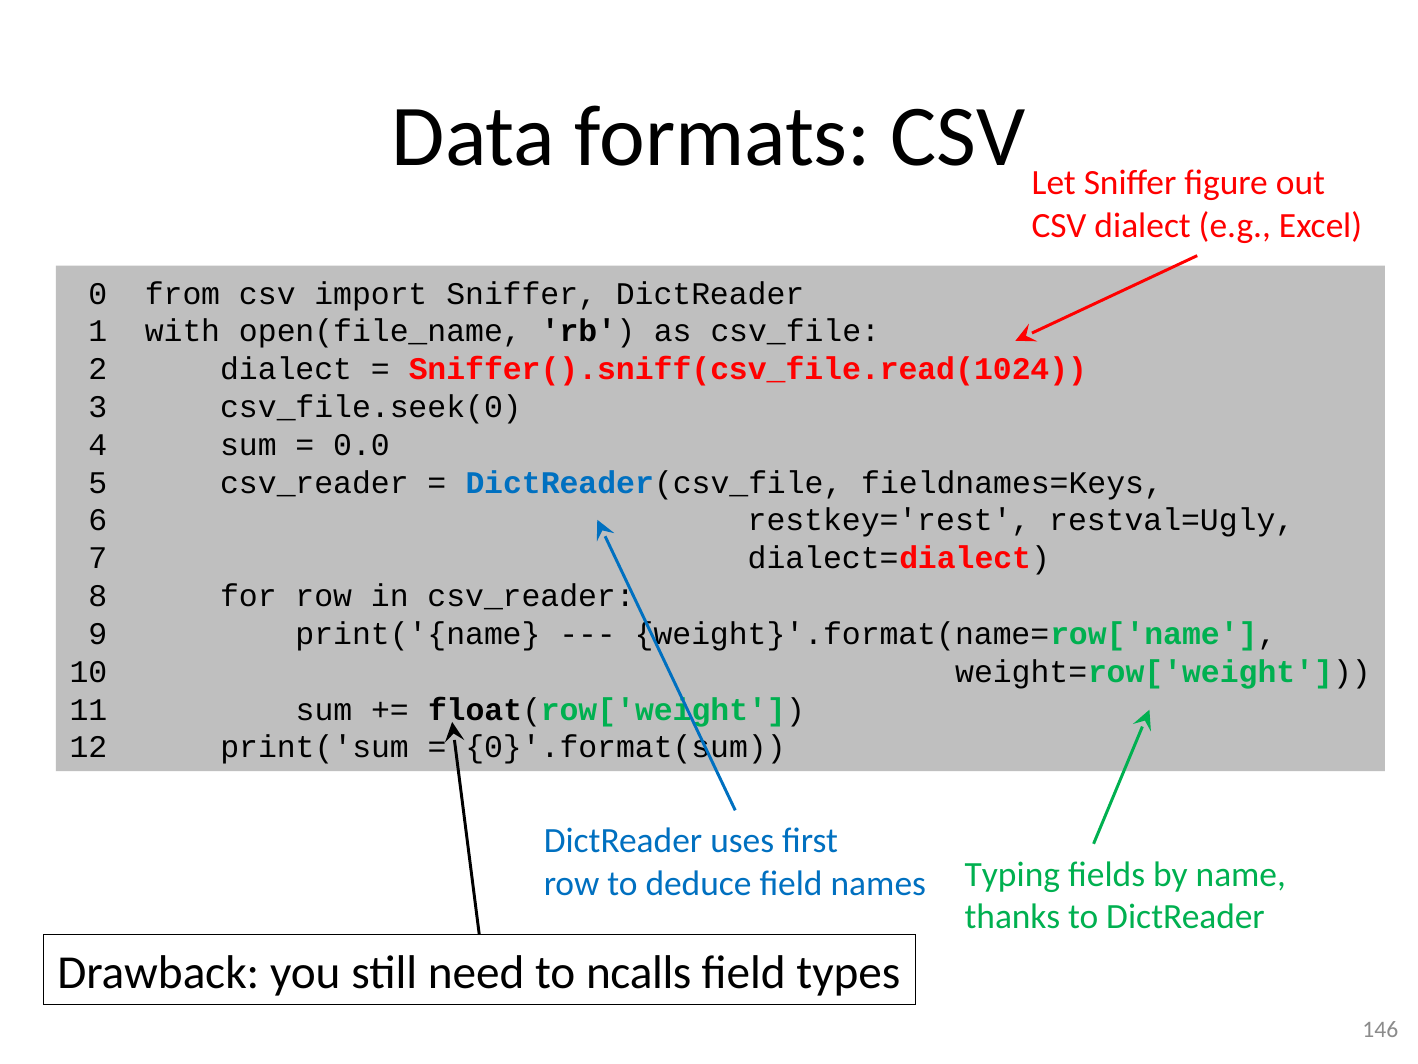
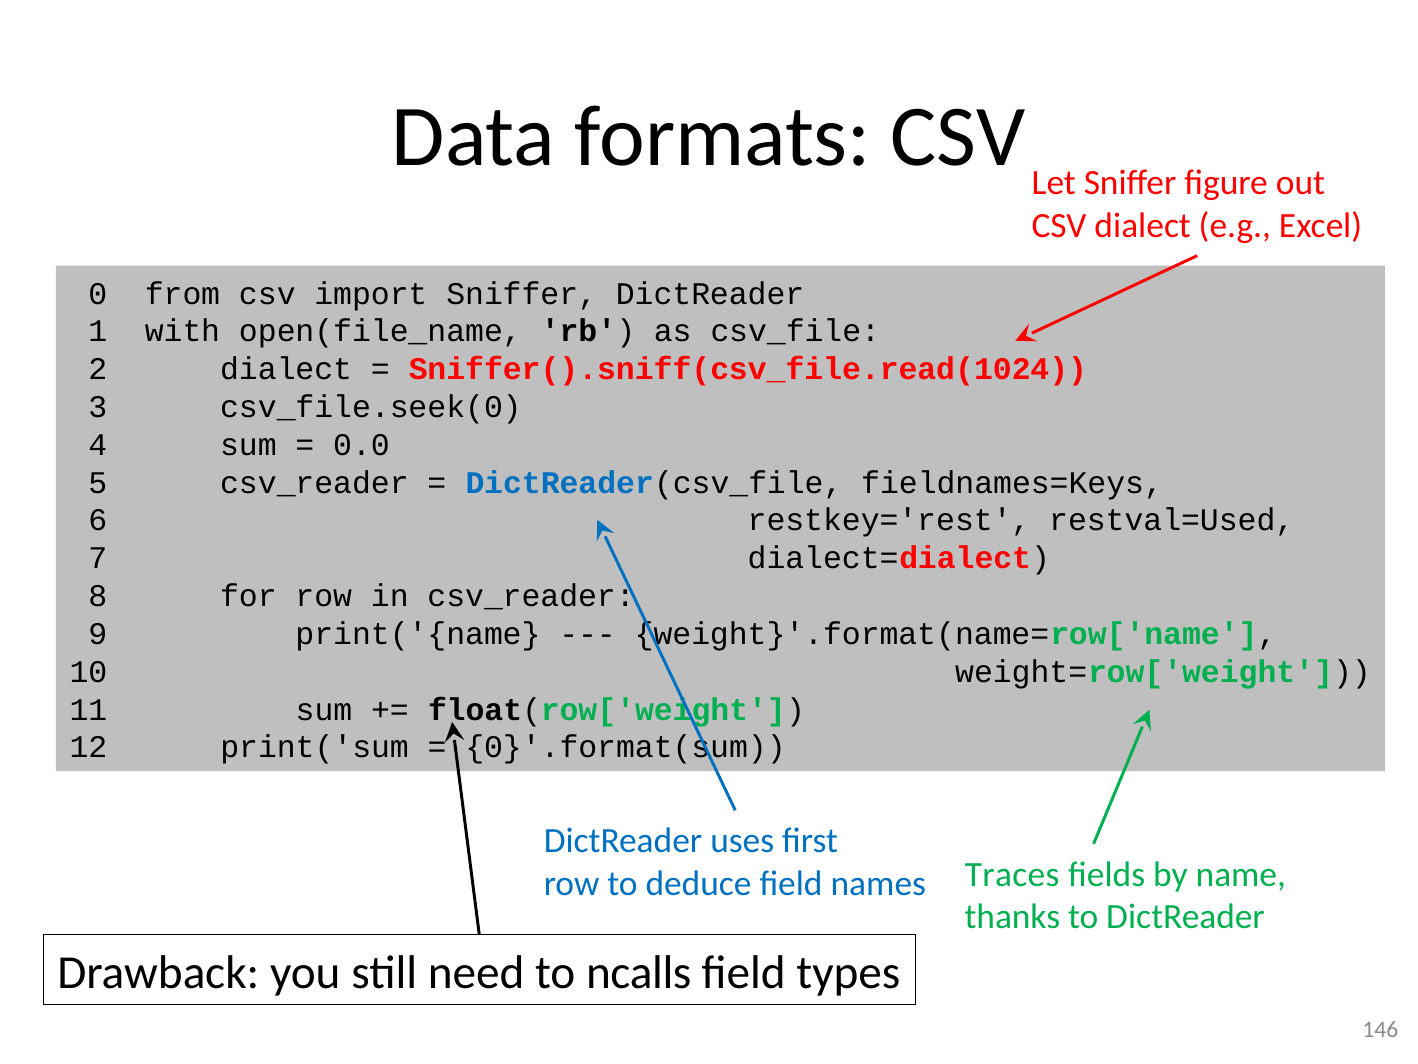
restval=Ugly: restval=Ugly -> restval=Used (1172, 520)
Typing: Typing -> Traces (1012, 874)
